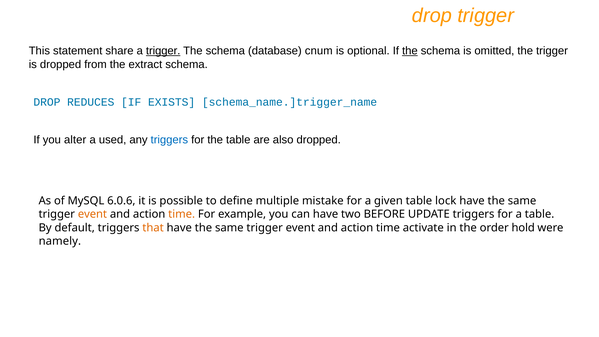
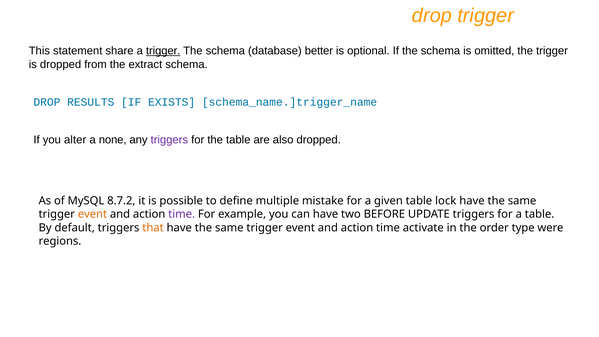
cnum: cnum -> better (319, 51)
the underline: present -> none (410, 51)
REDUCES: REDUCES -> RESULTS (91, 102)
used: used -> none (113, 140)
triggers colour: blue -> purple (169, 140)
6.0.6: 6.0.6 -> 8.7.2 (121, 201)
time colour: orange -> purple (182, 214)
hold: hold -> type (523, 228)
namely: namely -> regions (60, 241)
